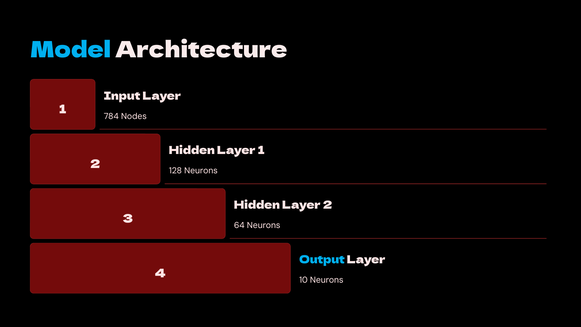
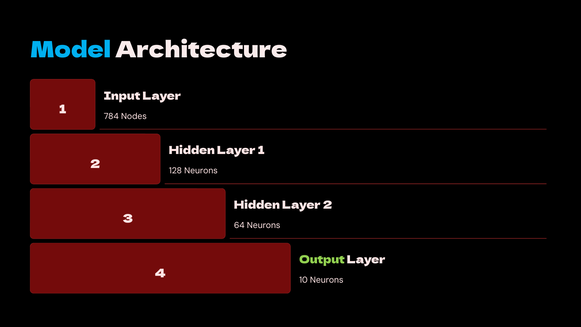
Output colour: light blue -> light green (322, 260)
